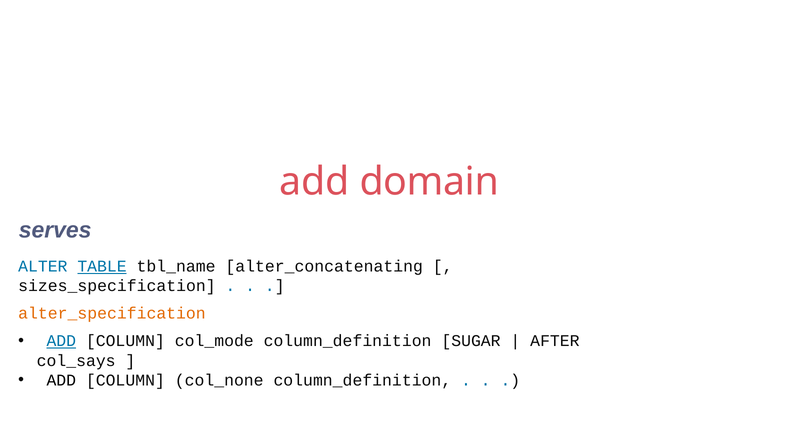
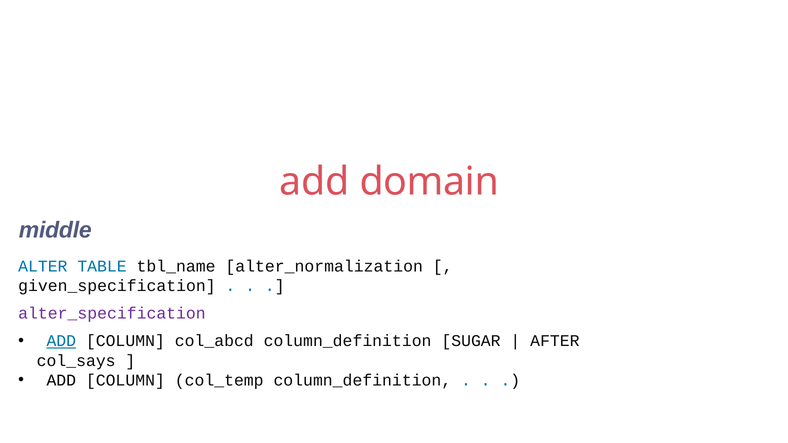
serves: serves -> middle (55, 230)
TABLE underline: present -> none (102, 266)
alter_concatenating: alter_concatenating -> alter_normalization (324, 266)
sizes_specification: sizes_specification -> given_specification (117, 286)
alter_specification colour: orange -> purple (112, 314)
col_mode: col_mode -> col_abcd (214, 341)
col_none: col_none -> col_temp (219, 381)
